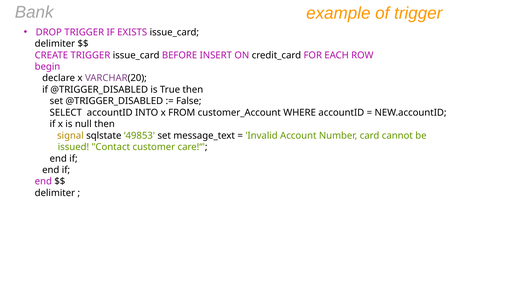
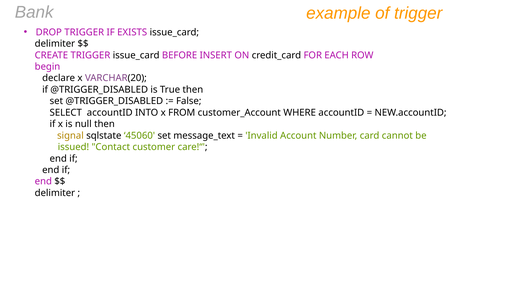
49853: 49853 -> 45060 (139, 135)
